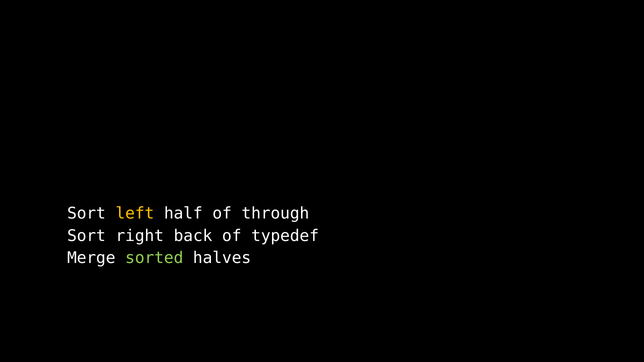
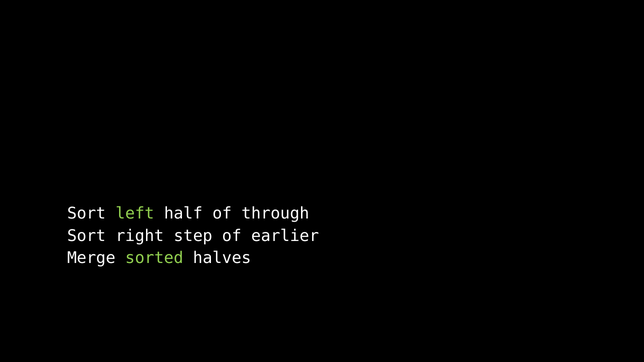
left colour: yellow -> light green (135, 214)
back: back -> step (193, 236)
typedef: typedef -> earlier (285, 236)
